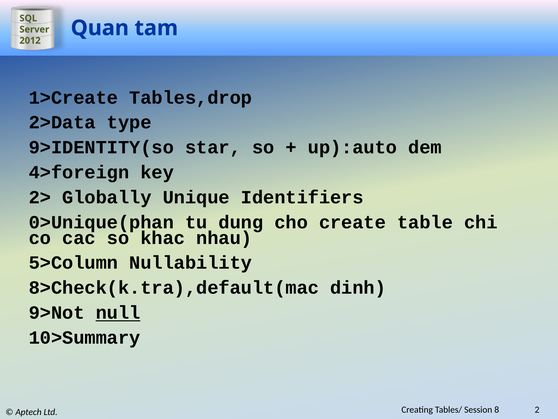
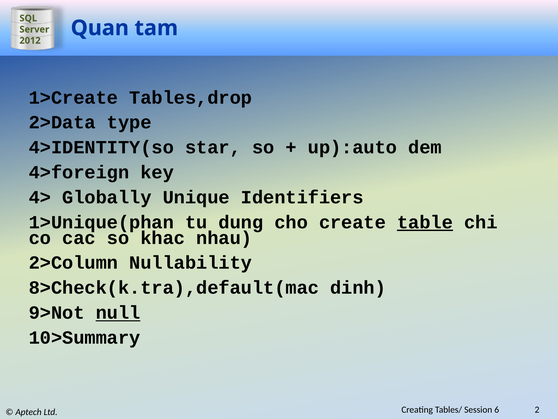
9>IDENTITY(so: 9>IDENTITY(so -> 4>IDENTITY(so (101, 147)
2>: 2> -> 4> (40, 197)
0>Unique(phan: 0>Unique(phan -> 1>Unique(phan (101, 222)
table underline: none -> present (425, 222)
5>Column: 5>Column -> 2>Column (73, 263)
8: 8 -> 6 (497, 409)
